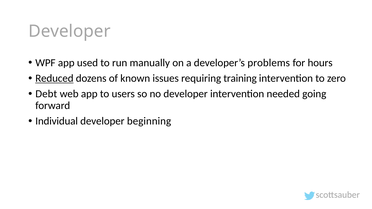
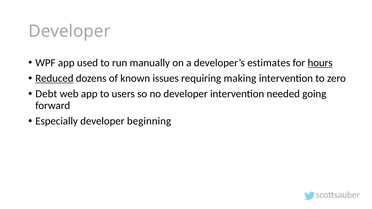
problems: problems -> estimates (269, 63)
hours underline: none -> present (320, 63)
training: training -> making (240, 78)
Individual: Individual -> Especially (57, 121)
